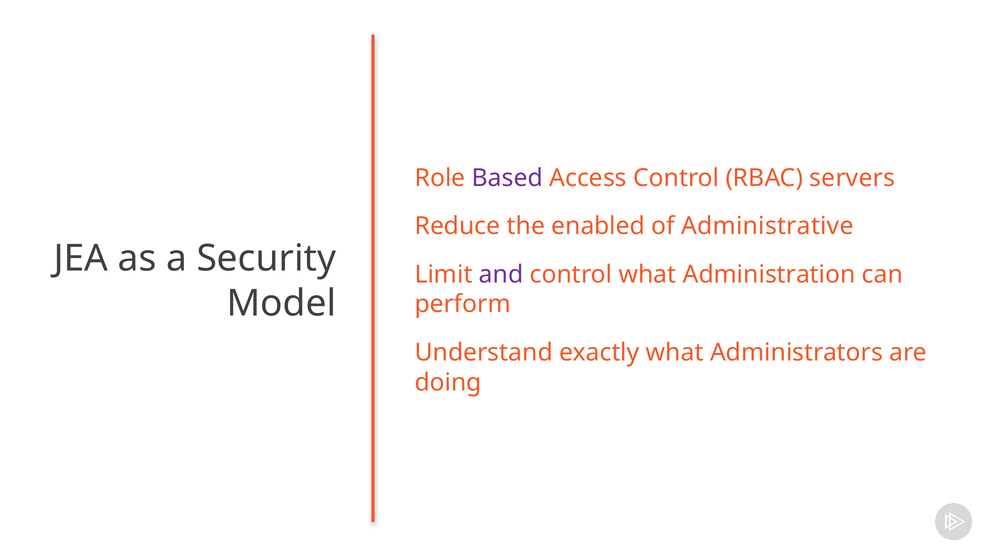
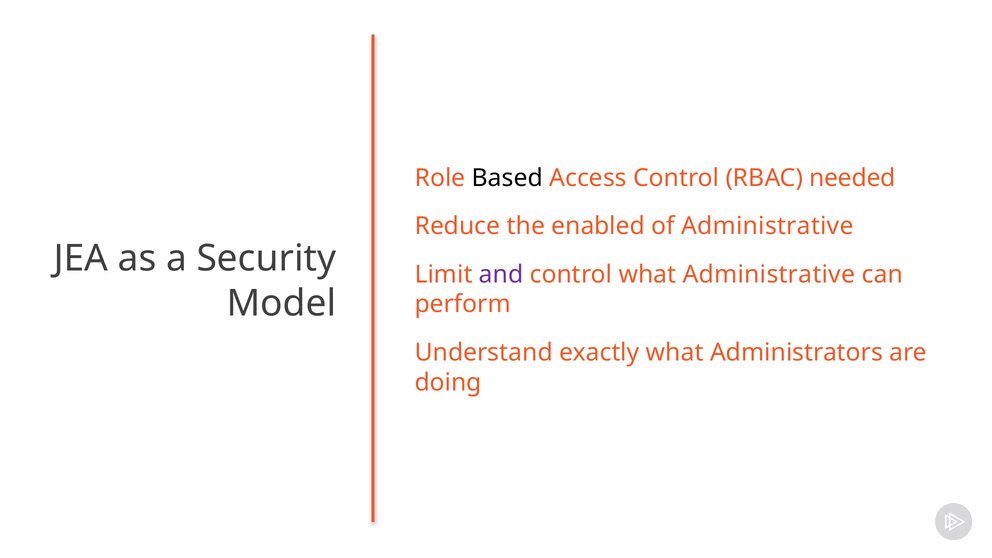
Based colour: purple -> black (507, 178)
servers: servers -> needed (852, 178)
what Administration: Administration -> Administrative (769, 275)
